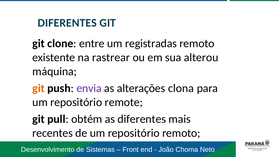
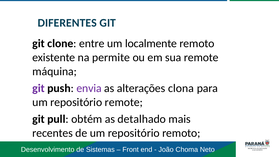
registradas: registradas -> localmente (151, 43)
rastrear: rastrear -> permite (111, 57)
sua alterou: alterou -> remote (201, 57)
git colour: orange -> purple (39, 88)
as diferentes: diferentes -> detalhado (142, 119)
